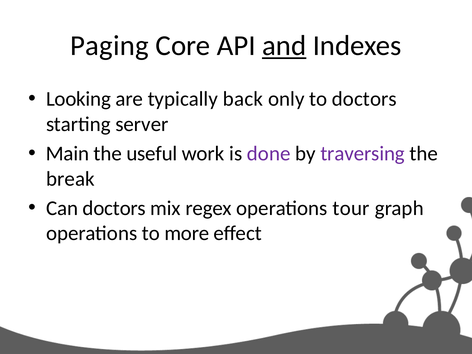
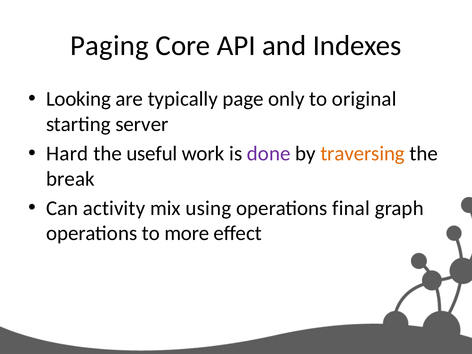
and underline: present -> none (284, 46)
back: back -> page (243, 99)
to doctors: doctors -> original (364, 99)
Main: Main -> Hard (67, 154)
traversing colour: purple -> orange (363, 154)
Can doctors: doctors -> activity (114, 208)
regex: regex -> using (208, 208)
tour: tour -> final (351, 208)
